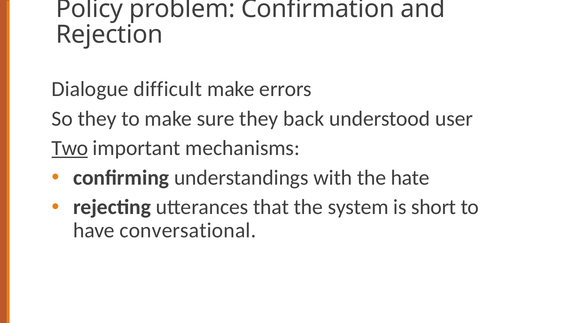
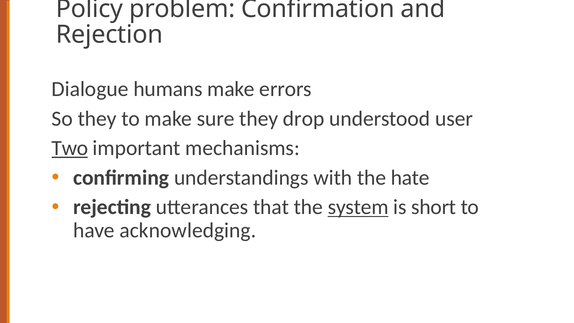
difficult: difficult -> humans (168, 89)
back: back -> drop (304, 119)
system underline: none -> present (358, 207)
conversational: conversational -> acknowledging (188, 230)
